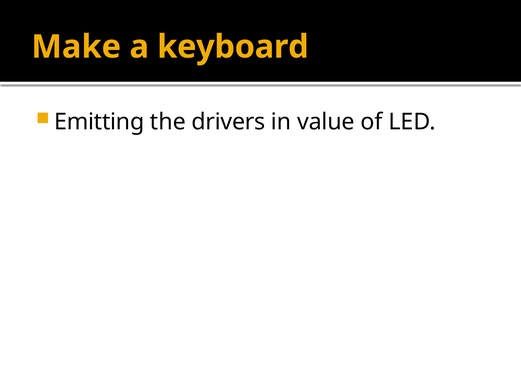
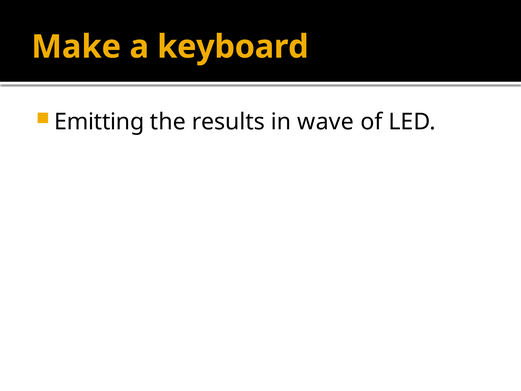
drivers: drivers -> results (228, 122)
value: value -> wave (326, 122)
